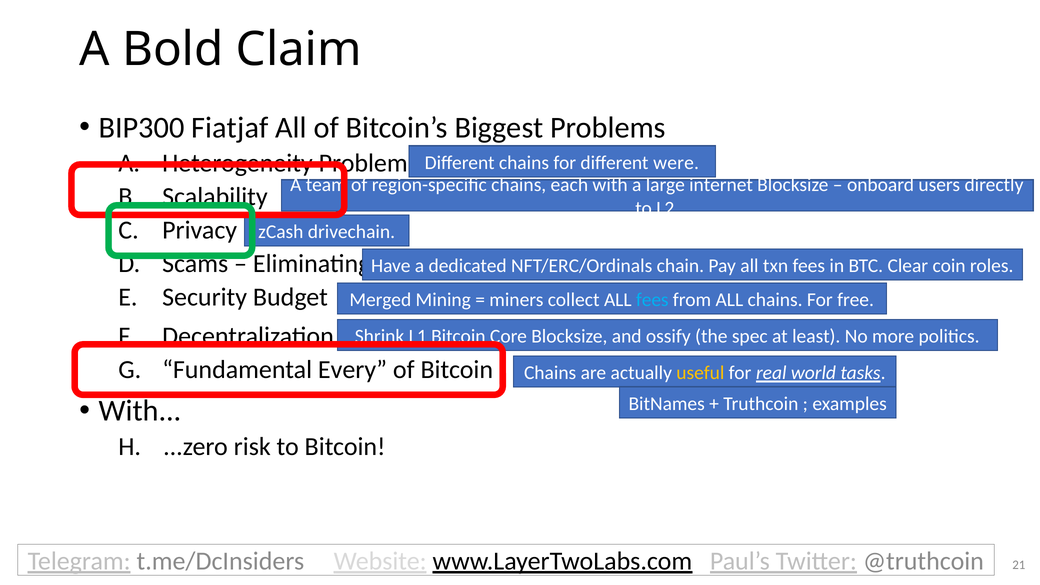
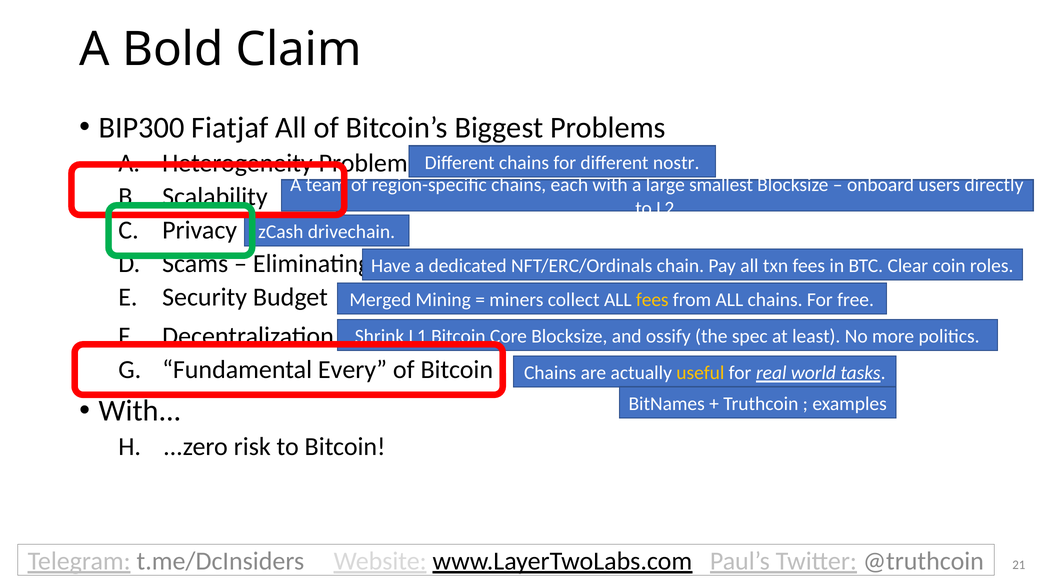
were: were -> nostr (676, 163)
internet: internet -> smallest (721, 185)
fees colour: light blue -> yellow (652, 300)
